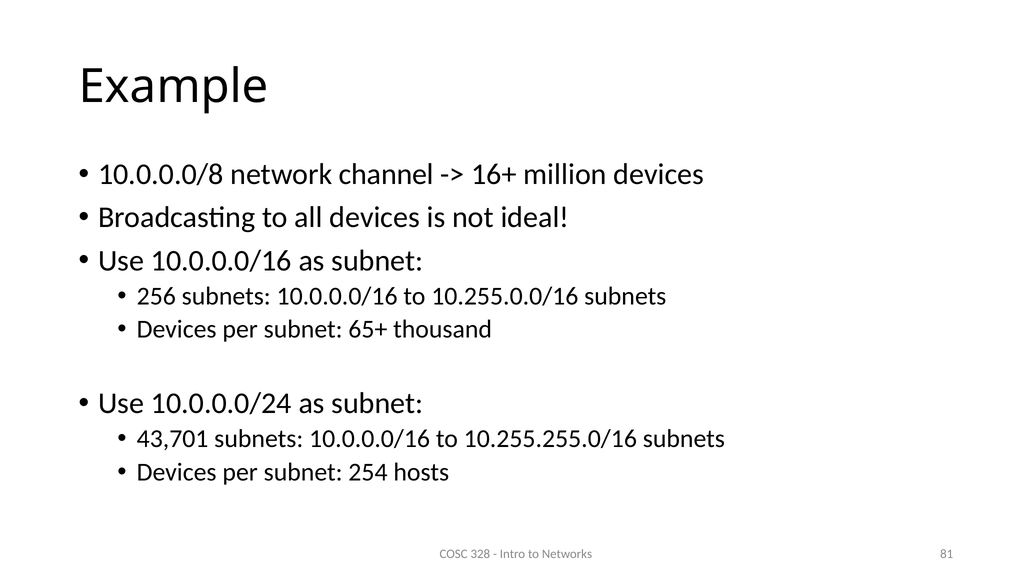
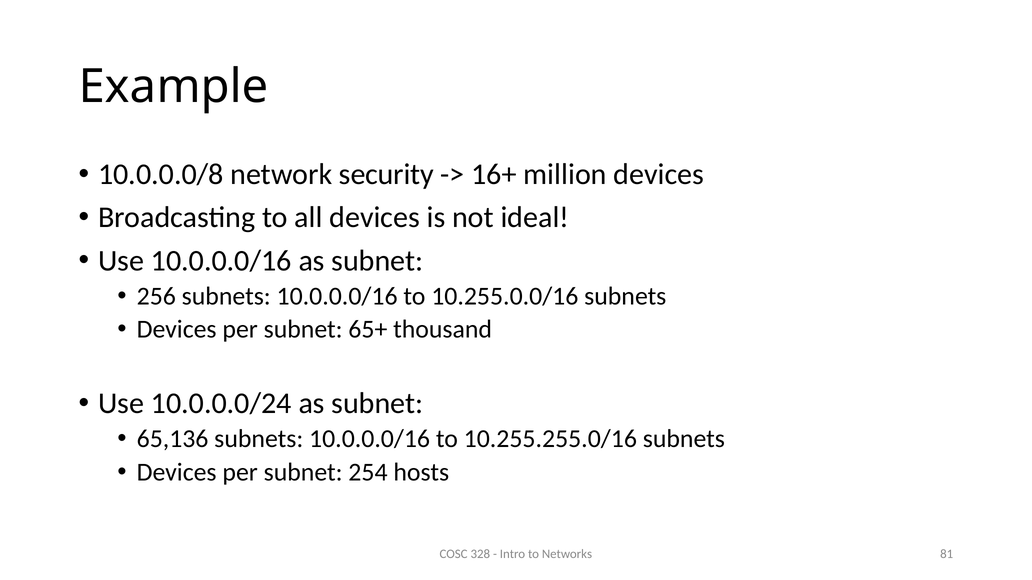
channel: channel -> security (386, 174)
43,701: 43,701 -> 65,136 (173, 439)
